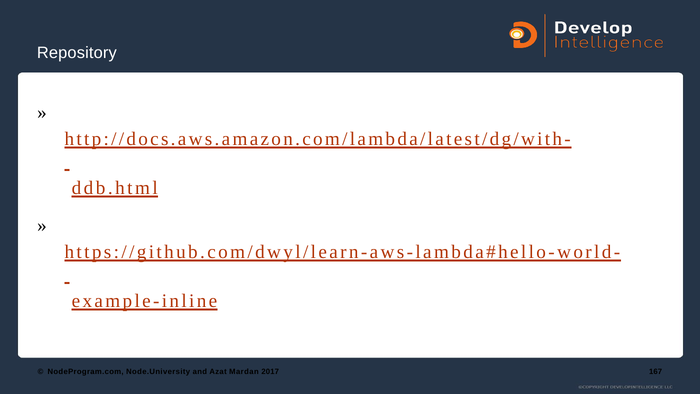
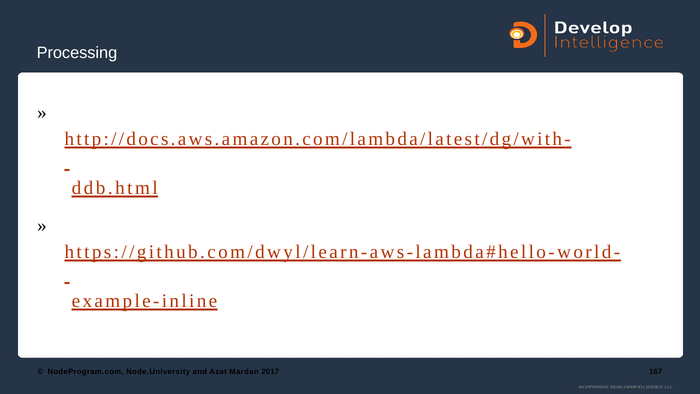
Repository: Repository -> Processing (77, 53)
